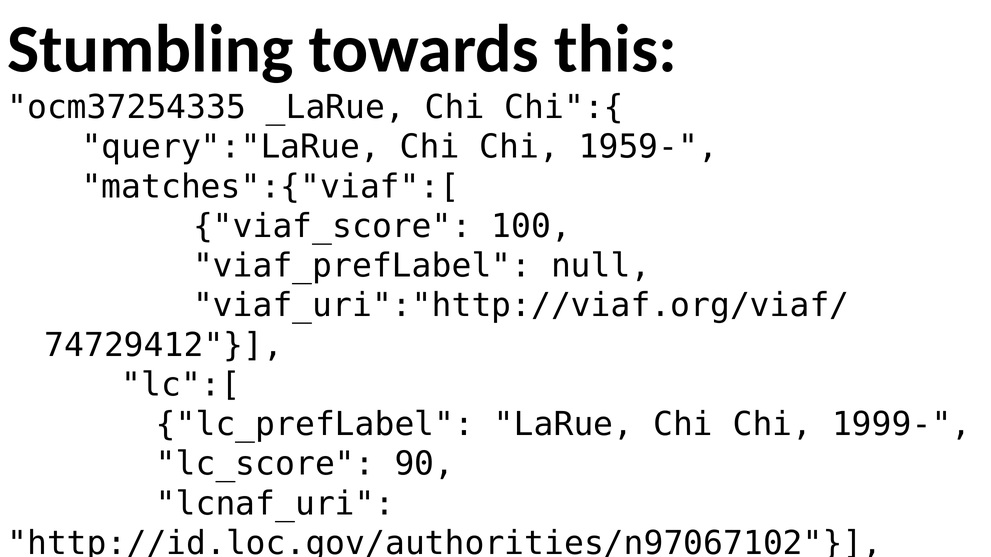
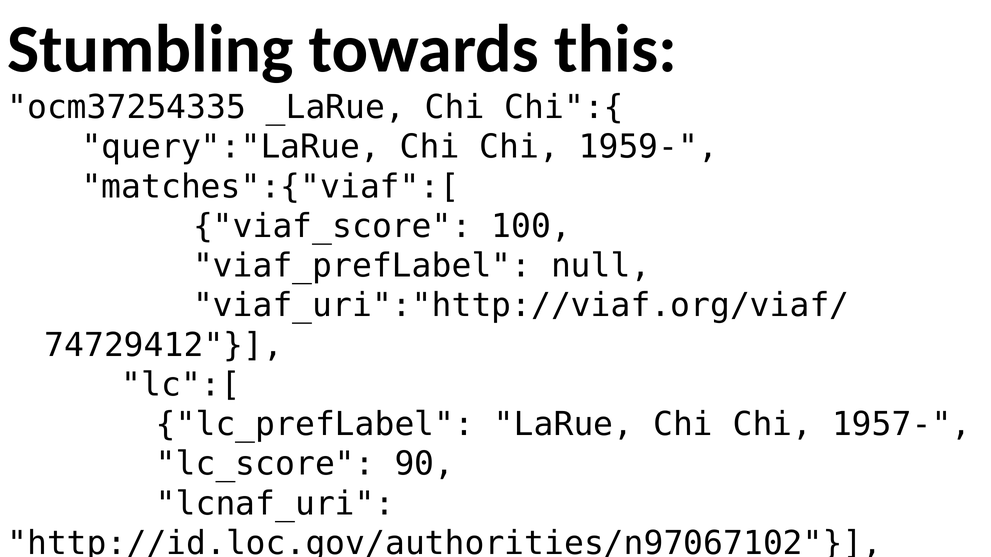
1999-: 1999- -> 1957- (902, 425)
